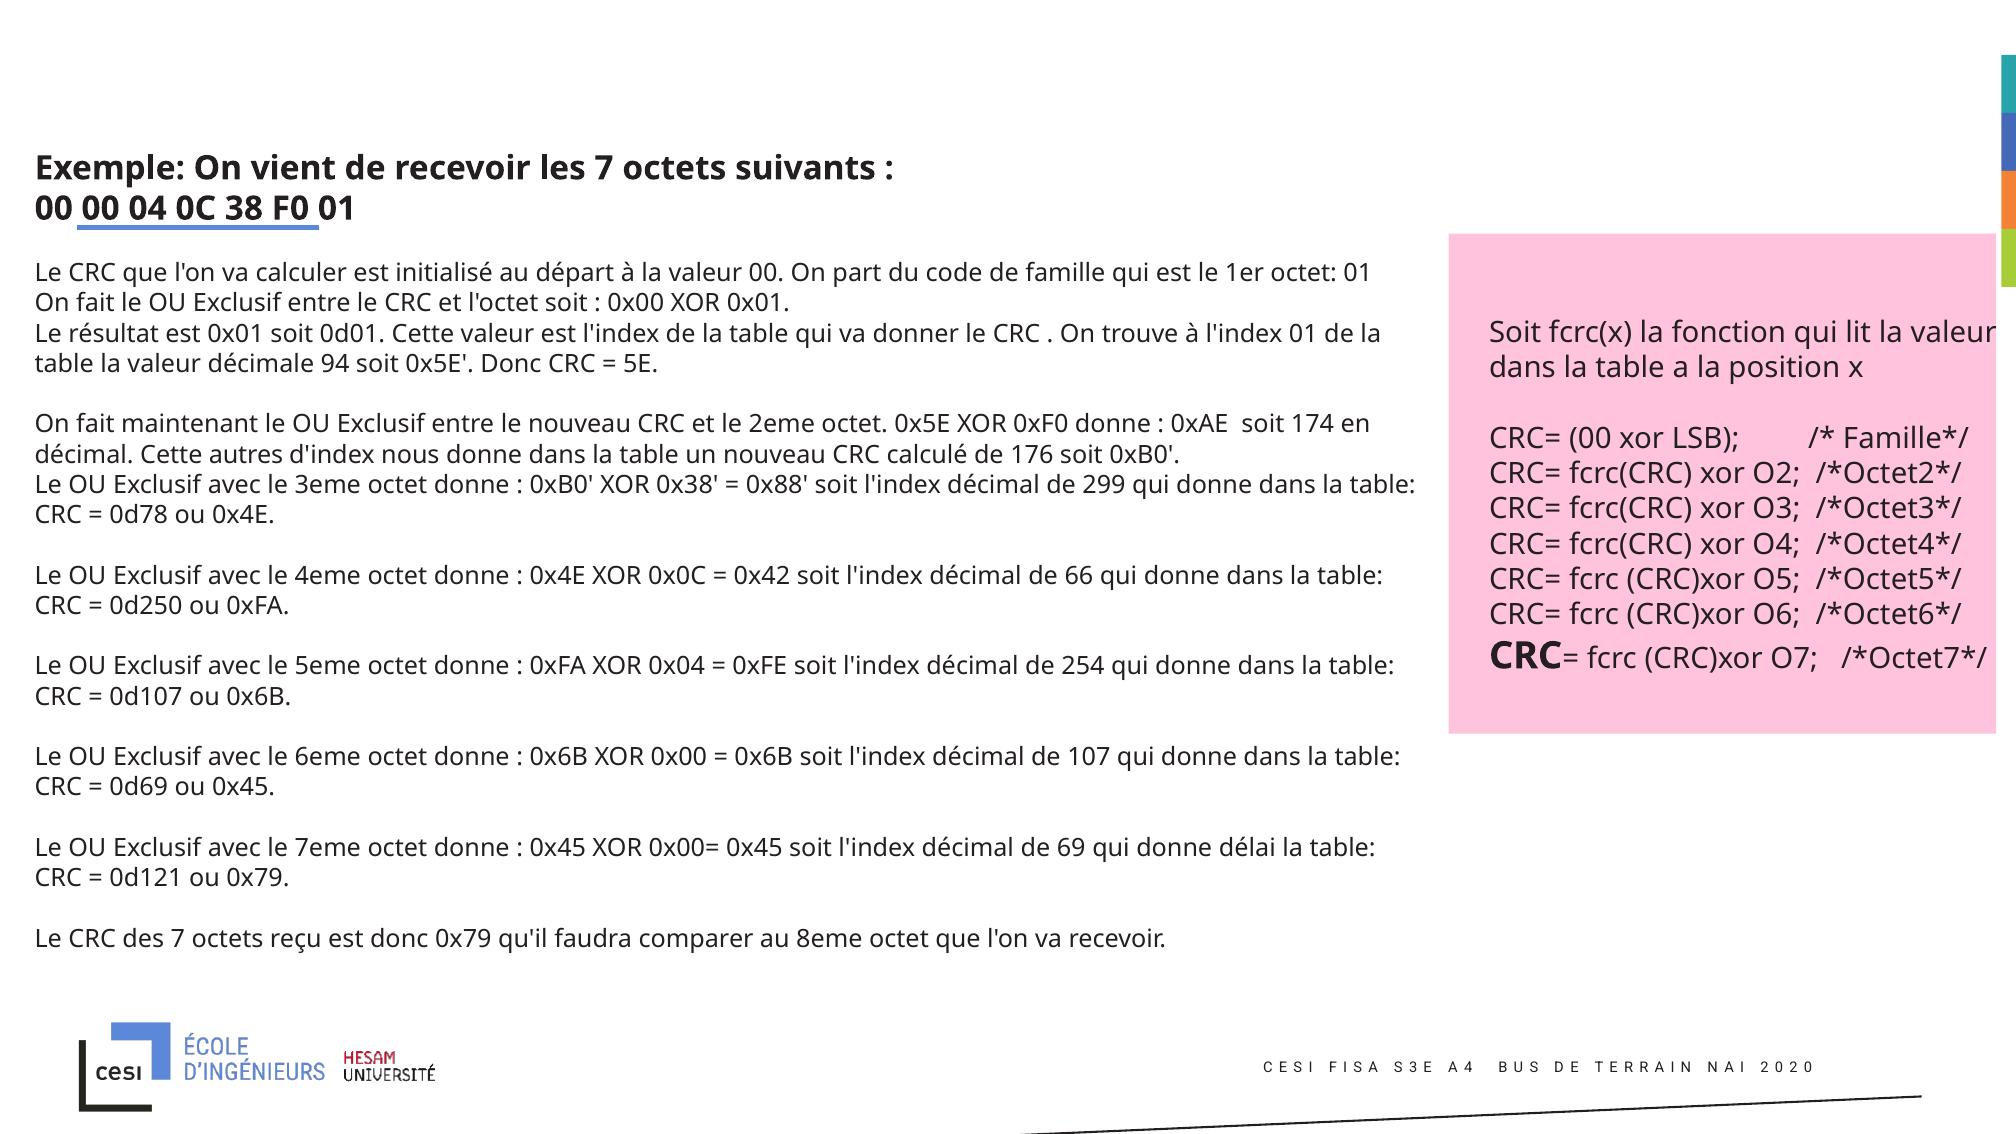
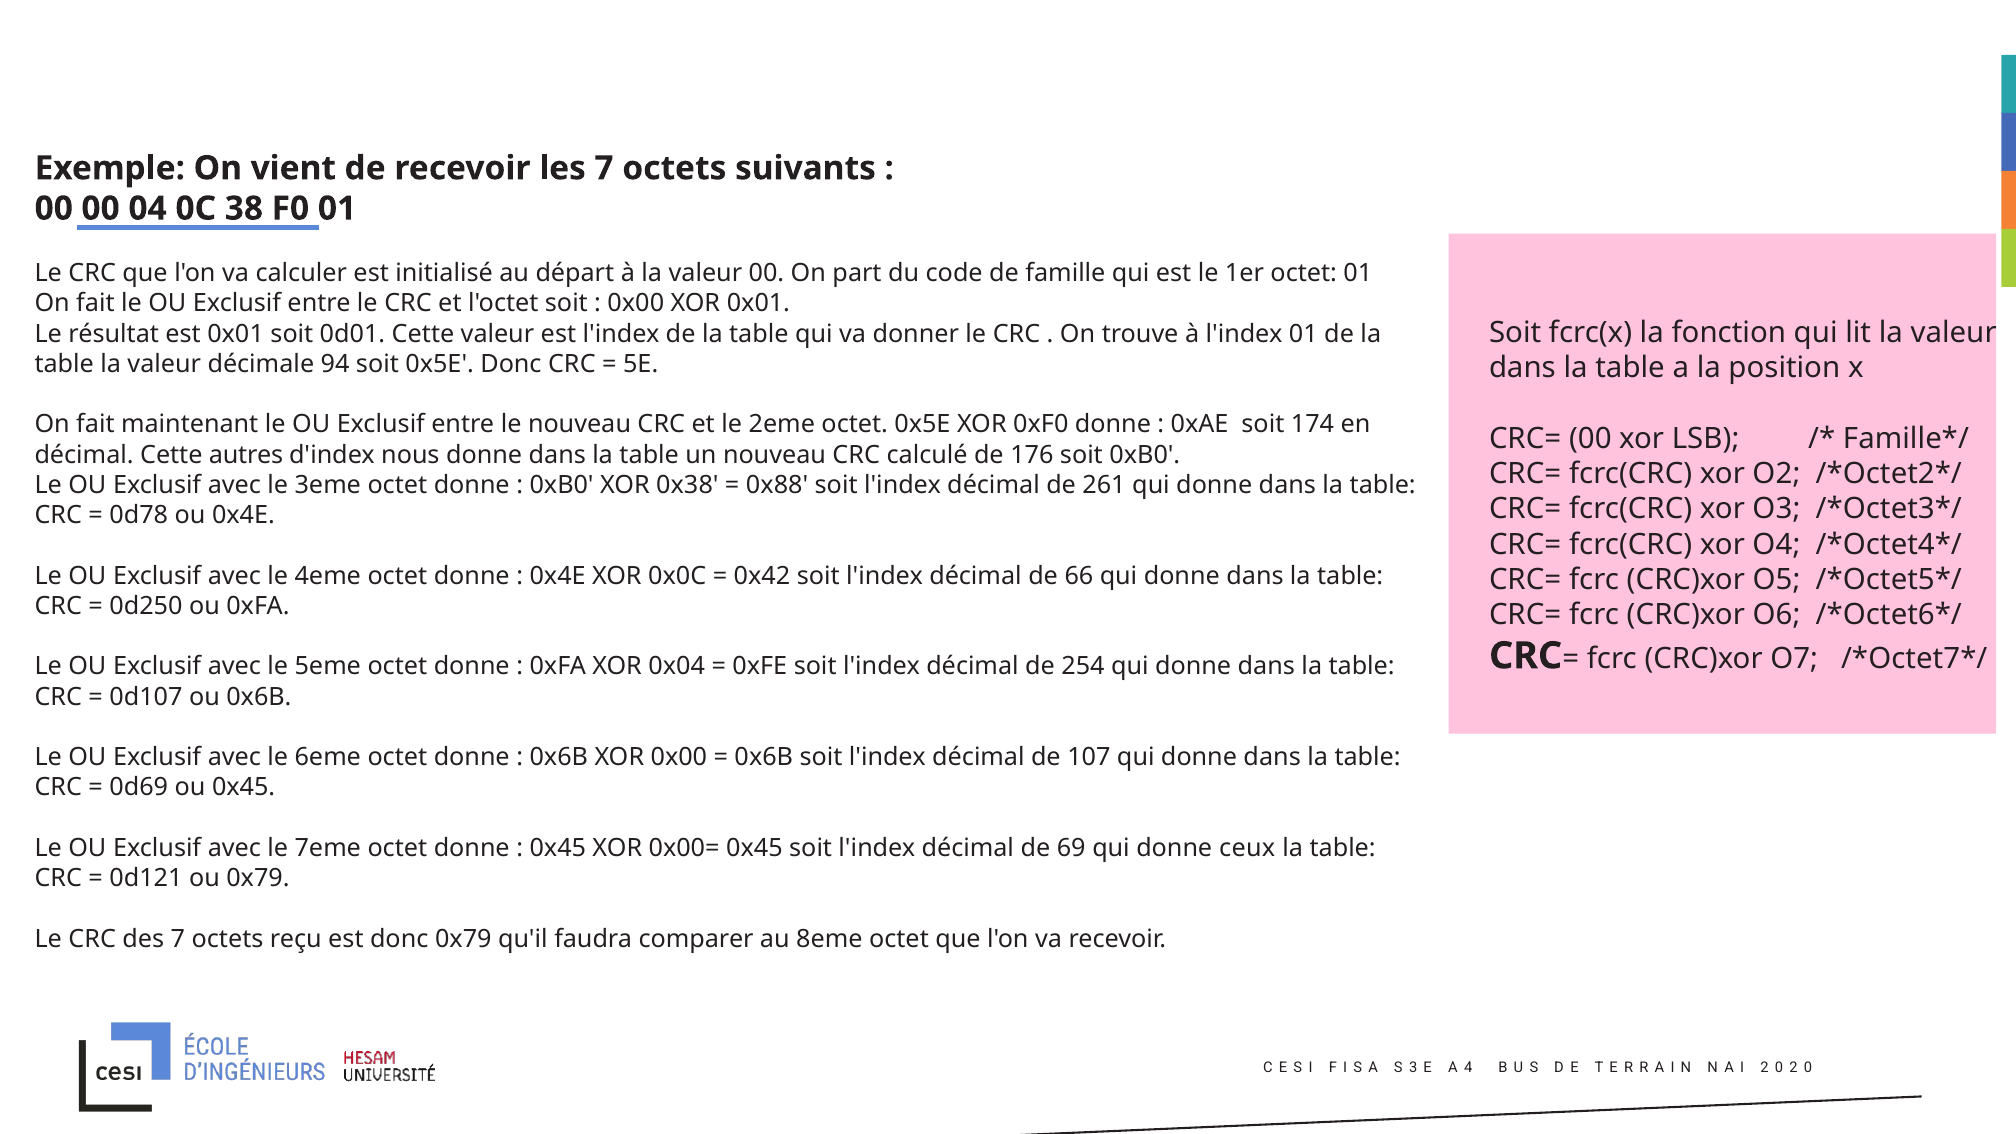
299: 299 -> 261 (1104, 485)
délai: délai -> ceux (1247, 848)
